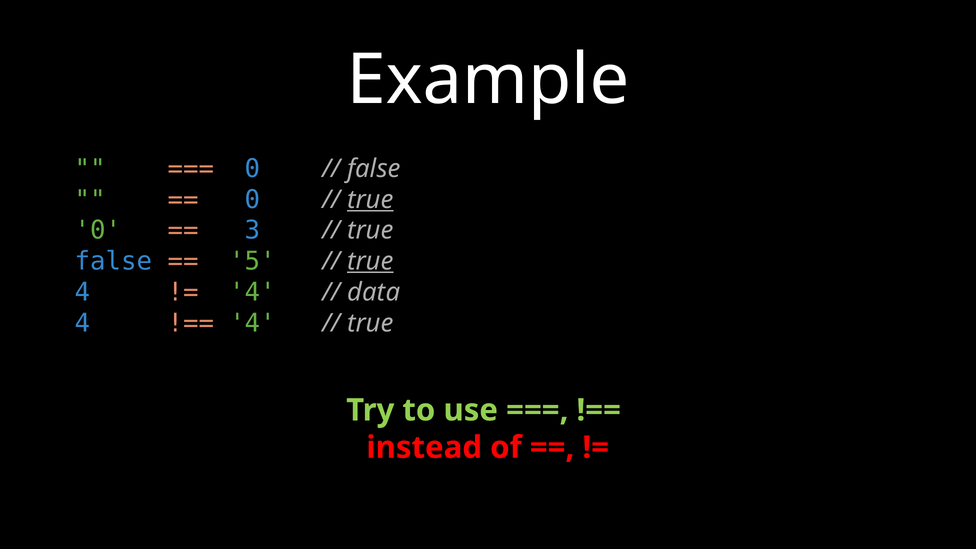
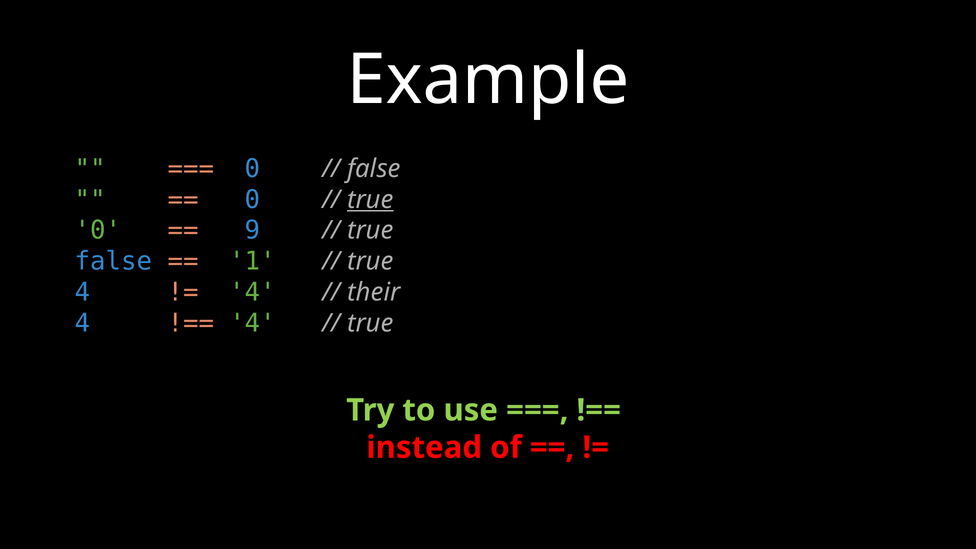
3: 3 -> 9 (253, 230)
5: 5 -> 1 (253, 261)
true underline: present -> none (370, 261)
data: data -> their (374, 292)
